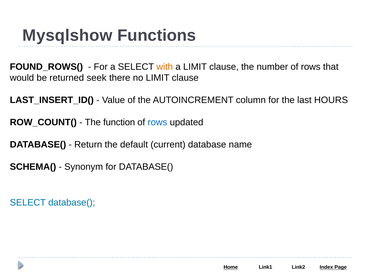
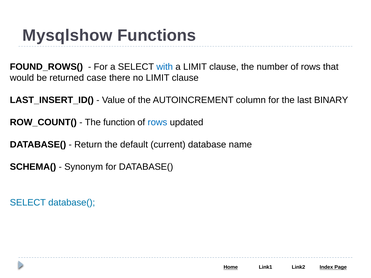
with colour: orange -> blue (165, 67)
seek: seek -> case (97, 78)
HOURS: HOURS -> BINARY (331, 100)
